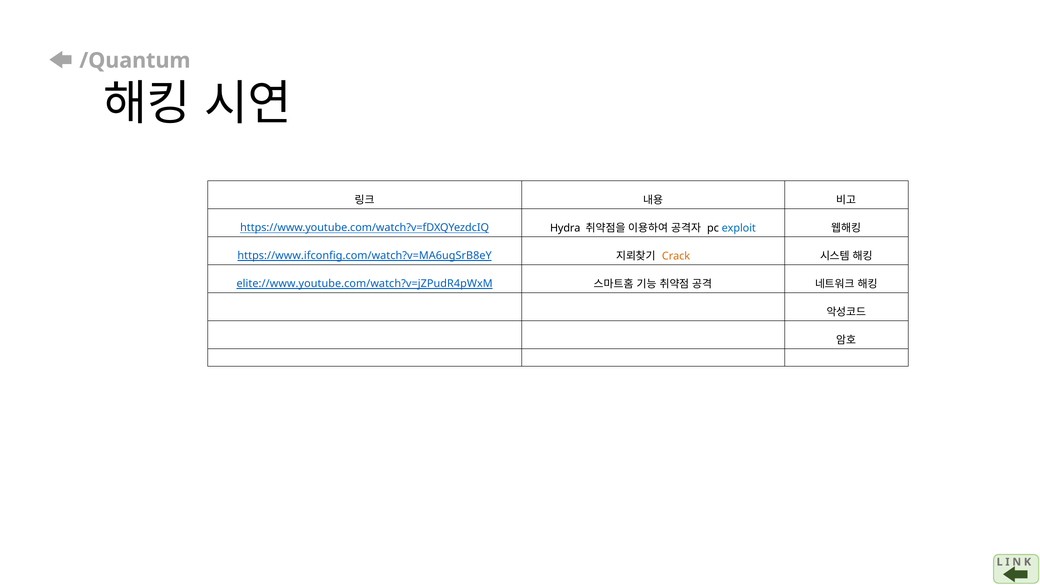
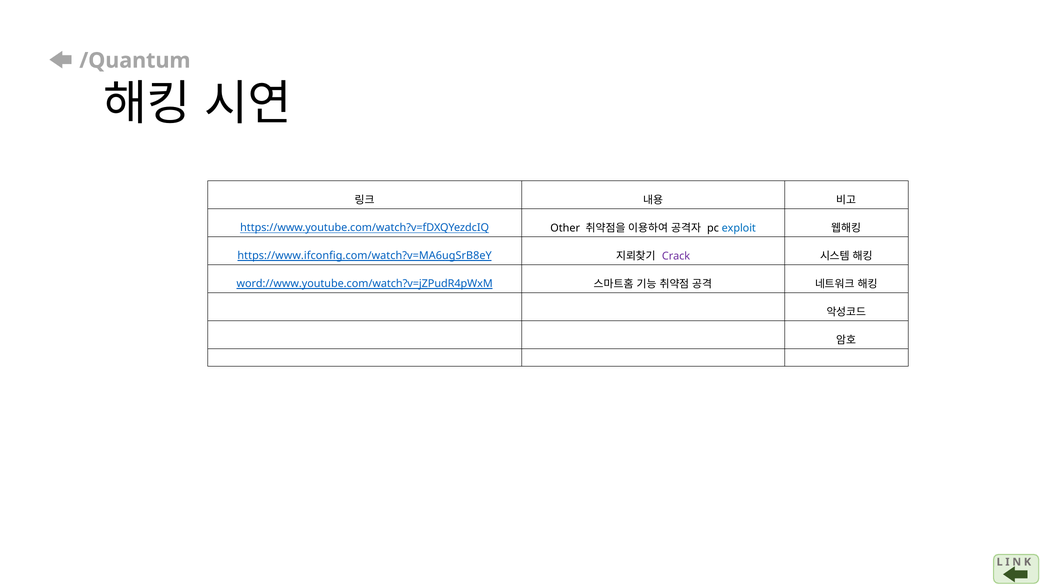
Hydra: Hydra -> Other (565, 228)
Crack colour: orange -> purple (676, 256)
elite://www.youtube.com/watch?v=jZPudR4pWxM: elite://www.youtube.com/watch?v=jZPudR4pWxM -> word://www.youtube.com/watch?v=jZPudR4pWxM (365, 284)
